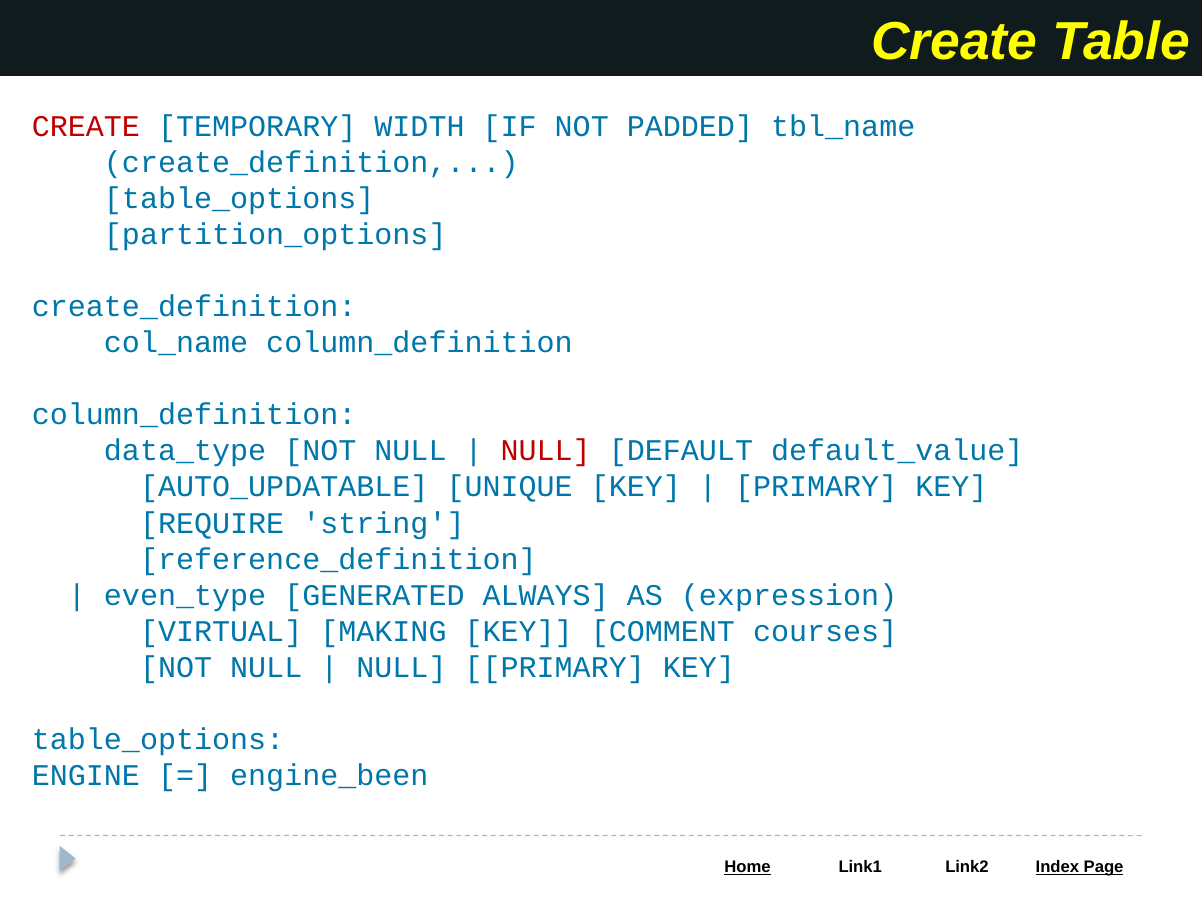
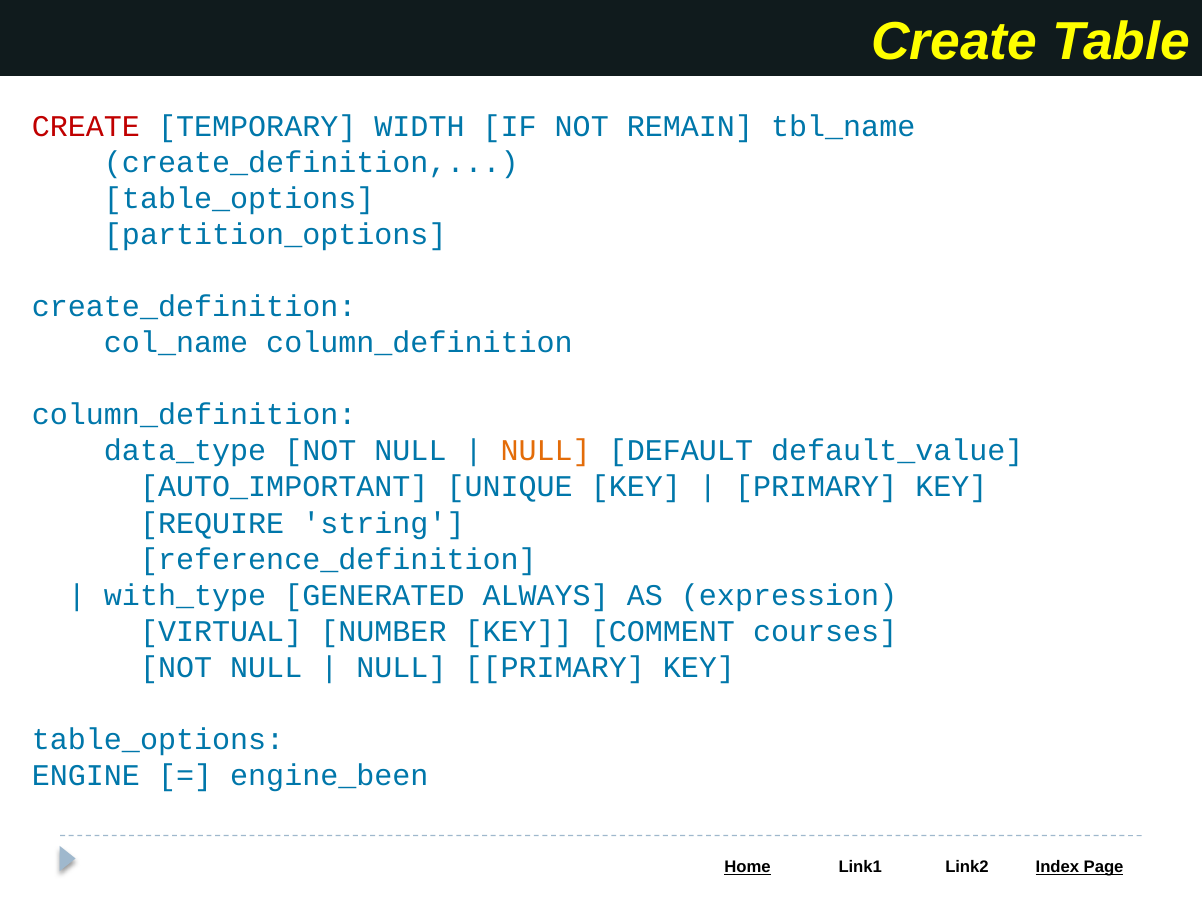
PADDED: PADDED -> REMAIN (690, 126)
NULL colour: red -> orange (546, 451)
AUTO_UPDATABLE: AUTO_UPDATABLE -> AUTO_IMPORTANT (284, 487)
even_type: even_type -> with_type (185, 595)
MAKING: MAKING -> NUMBER (383, 631)
